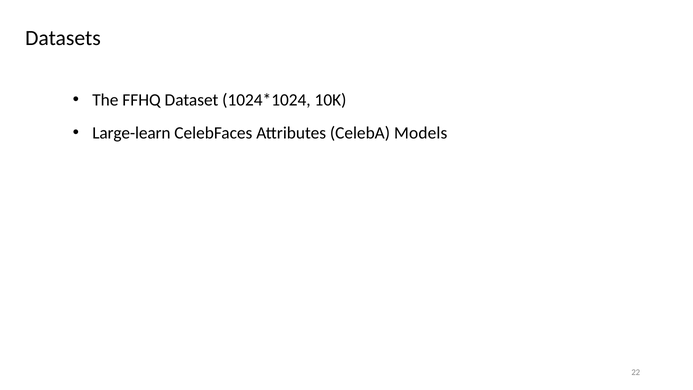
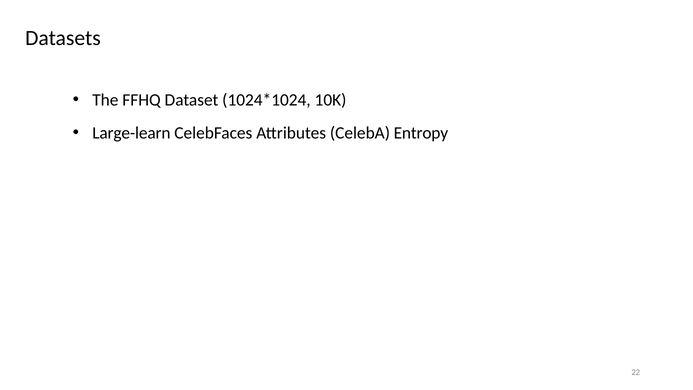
Models: Models -> Entropy (421, 133)
